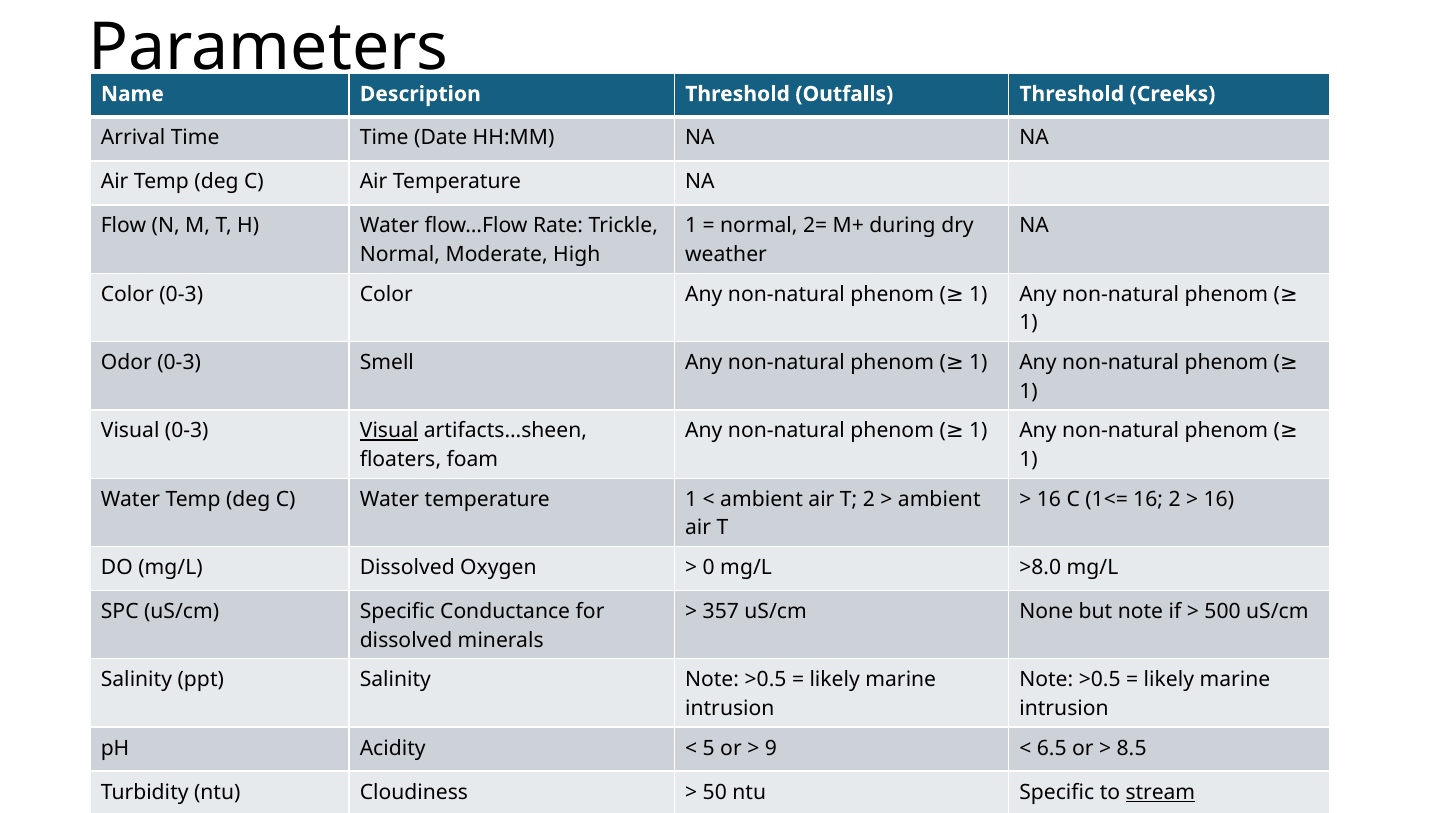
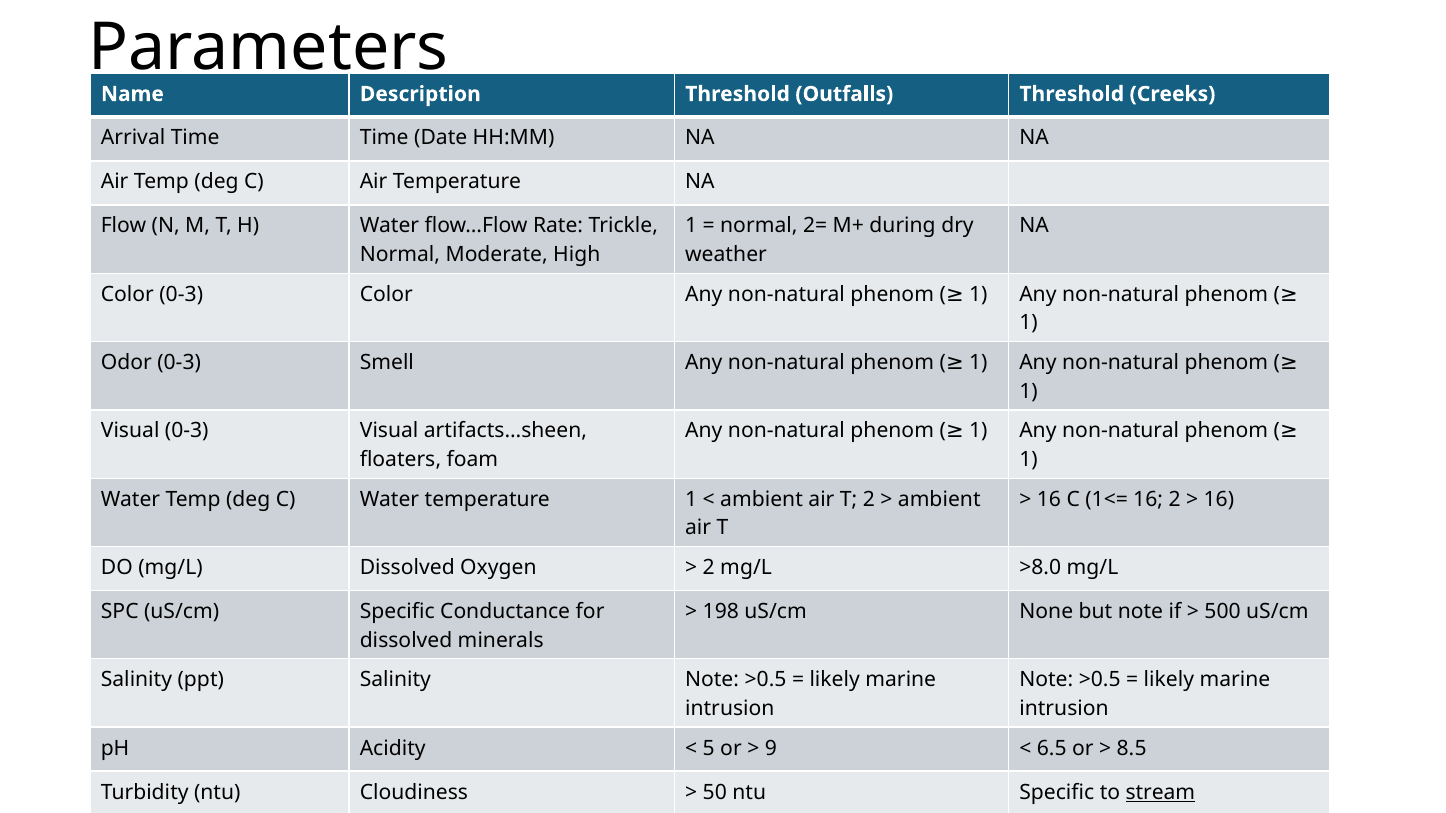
Visual underline: present -> none (389, 431)
0: 0 -> 2 (709, 568)
357: 357 -> 198 (721, 612)
